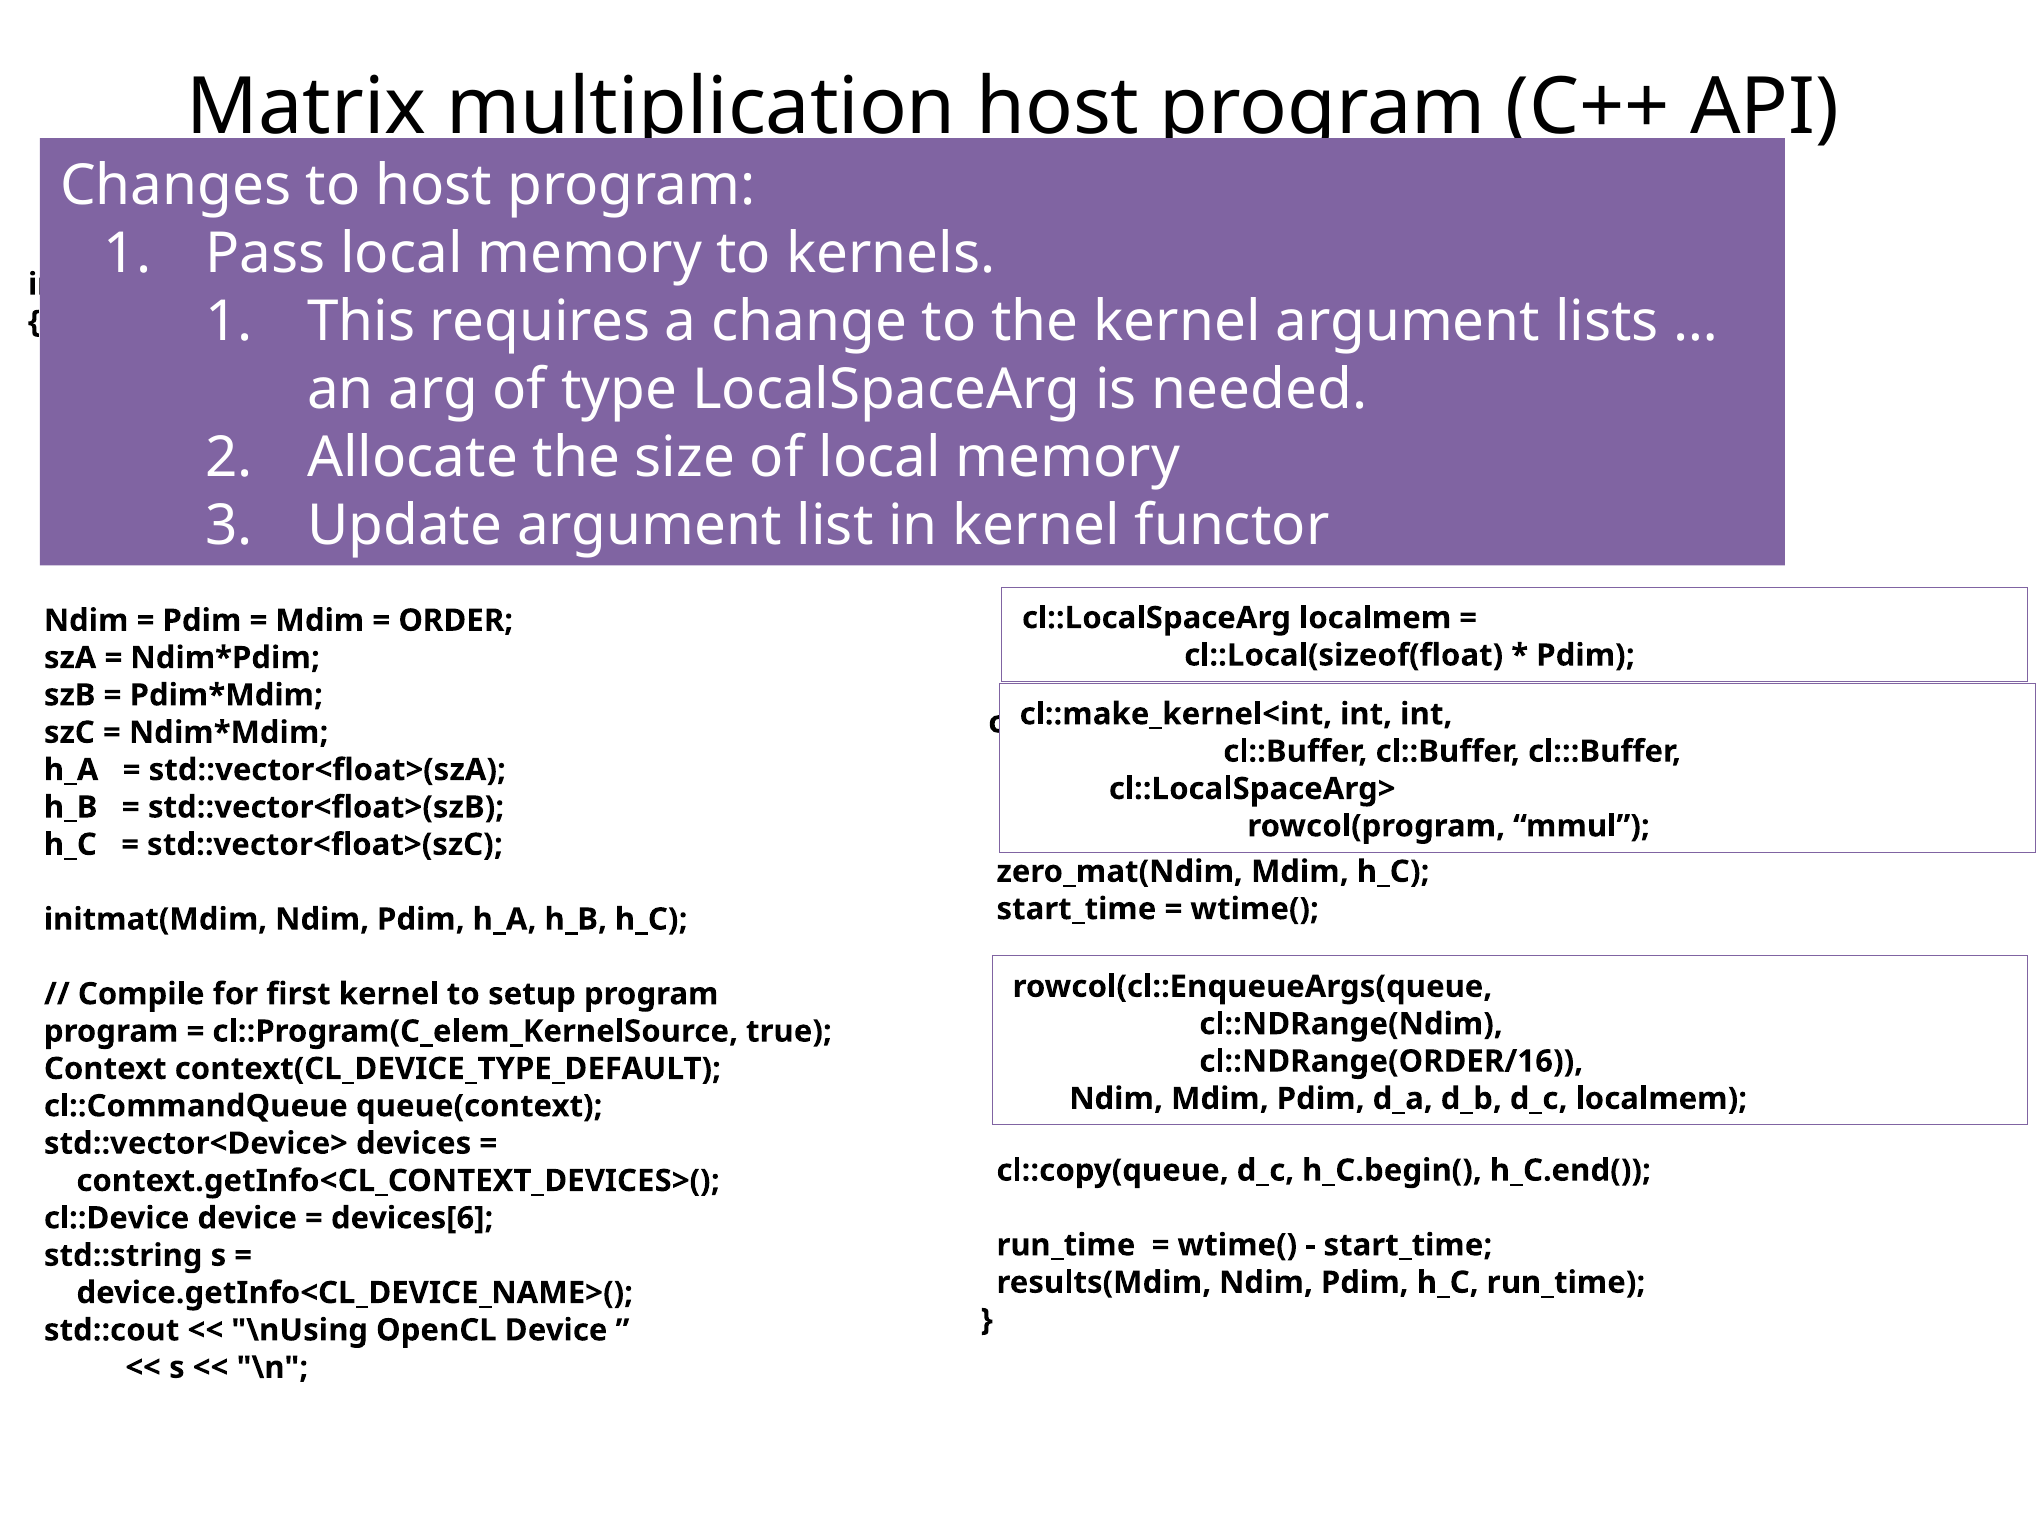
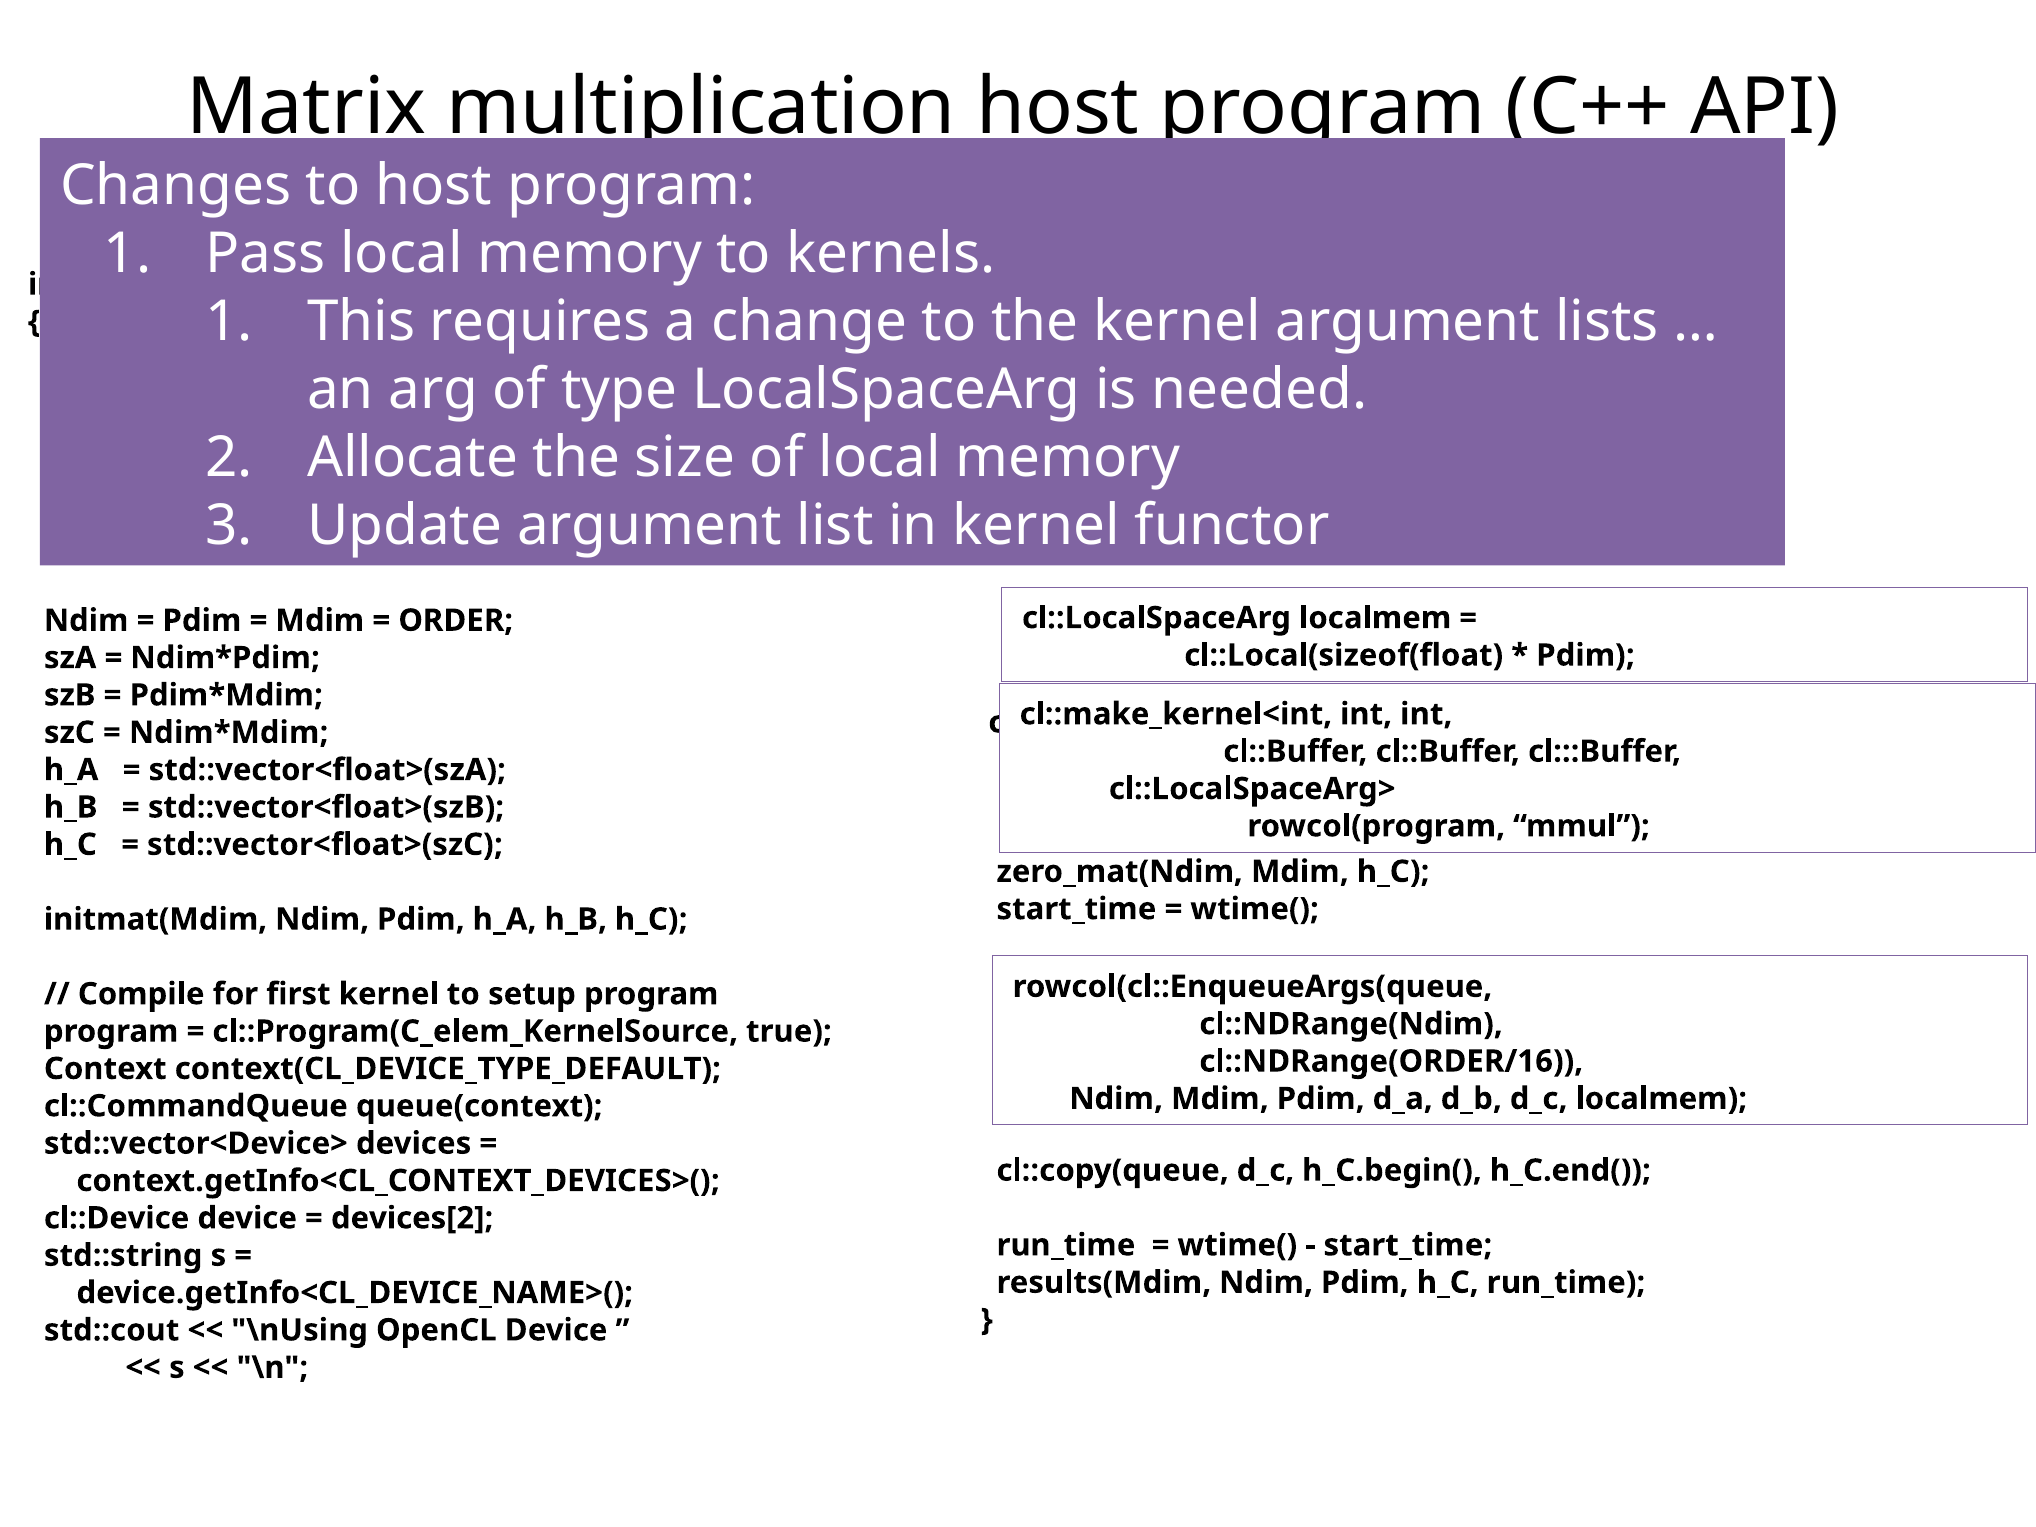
devices[6: devices[6 -> devices[2 (412, 1218)
